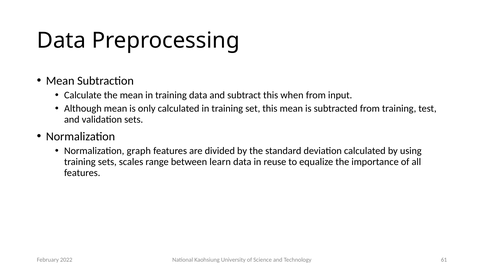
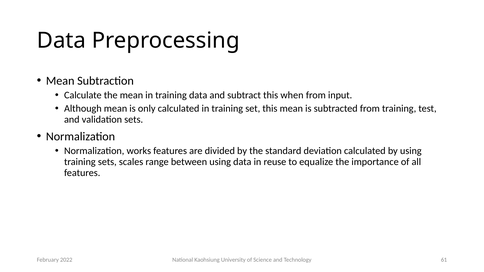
graph: graph -> works (139, 151)
between learn: learn -> using (220, 162)
